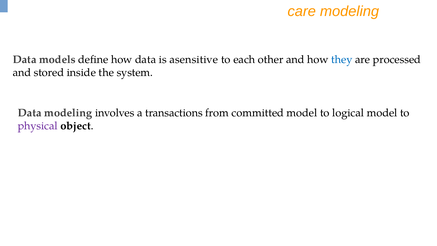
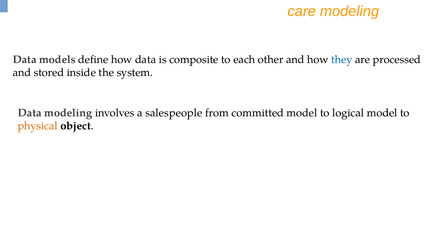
asensitive: asensitive -> composite (194, 60)
transactions: transactions -> salespeople (174, 113)
physical colour: purple -> orange (38, 126)
